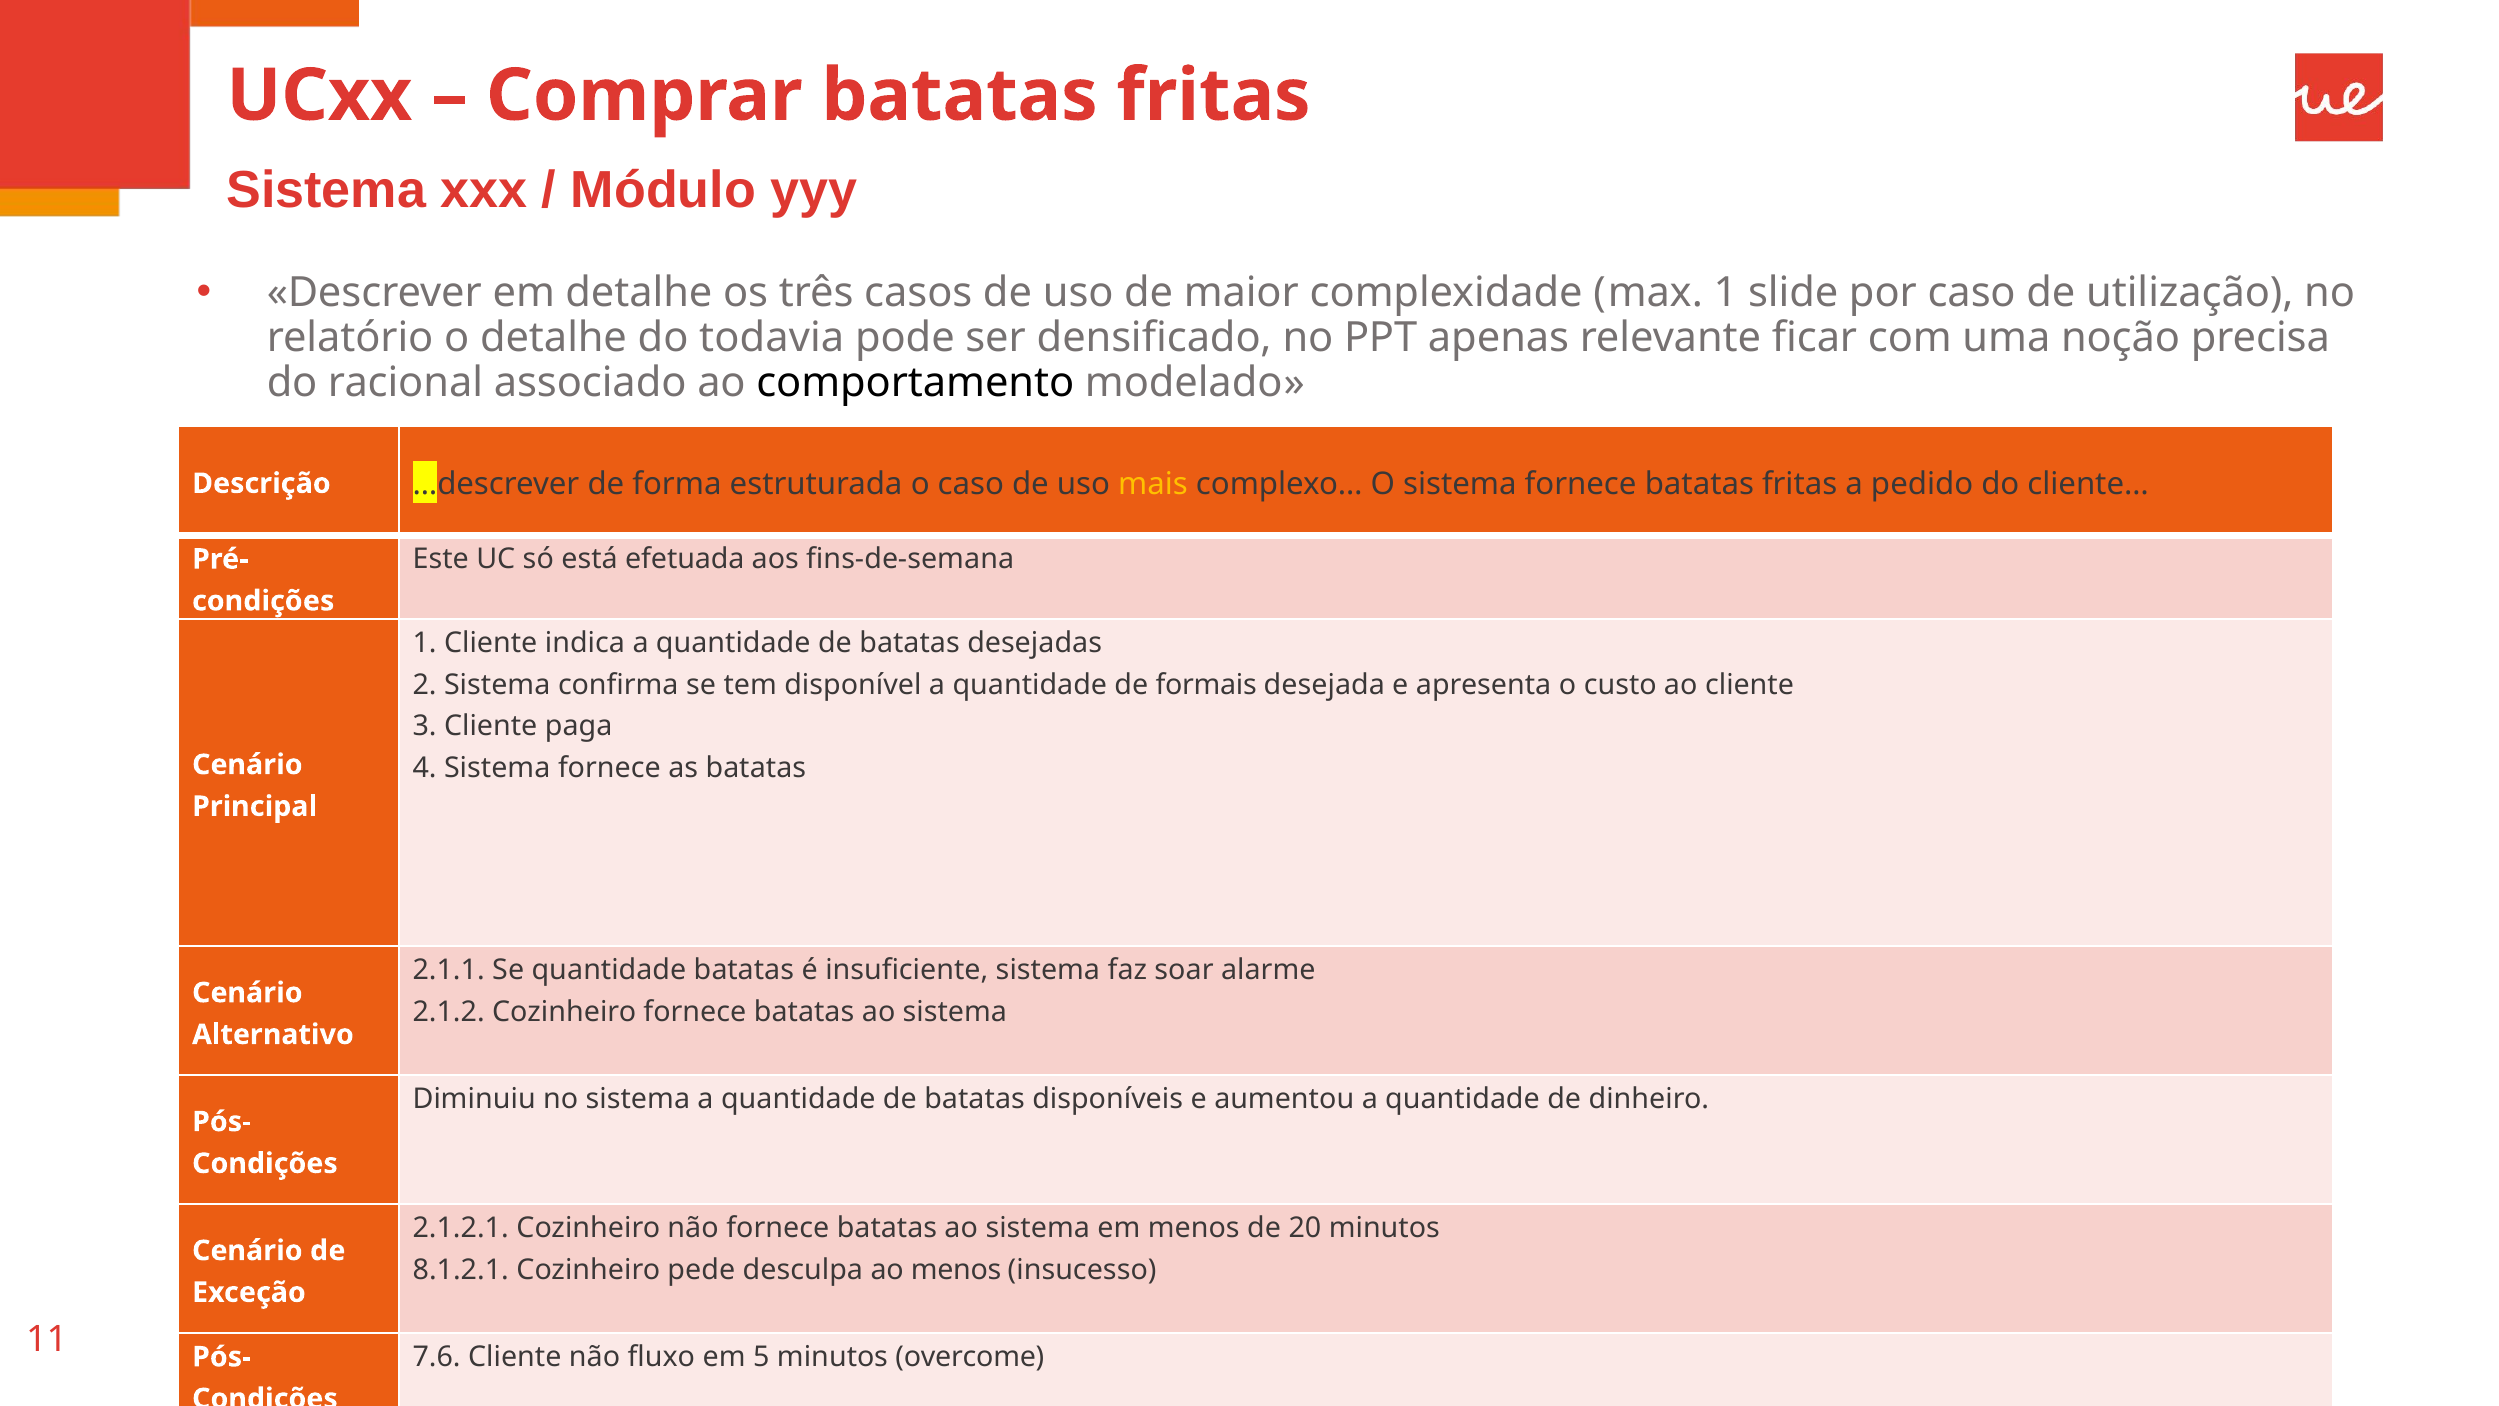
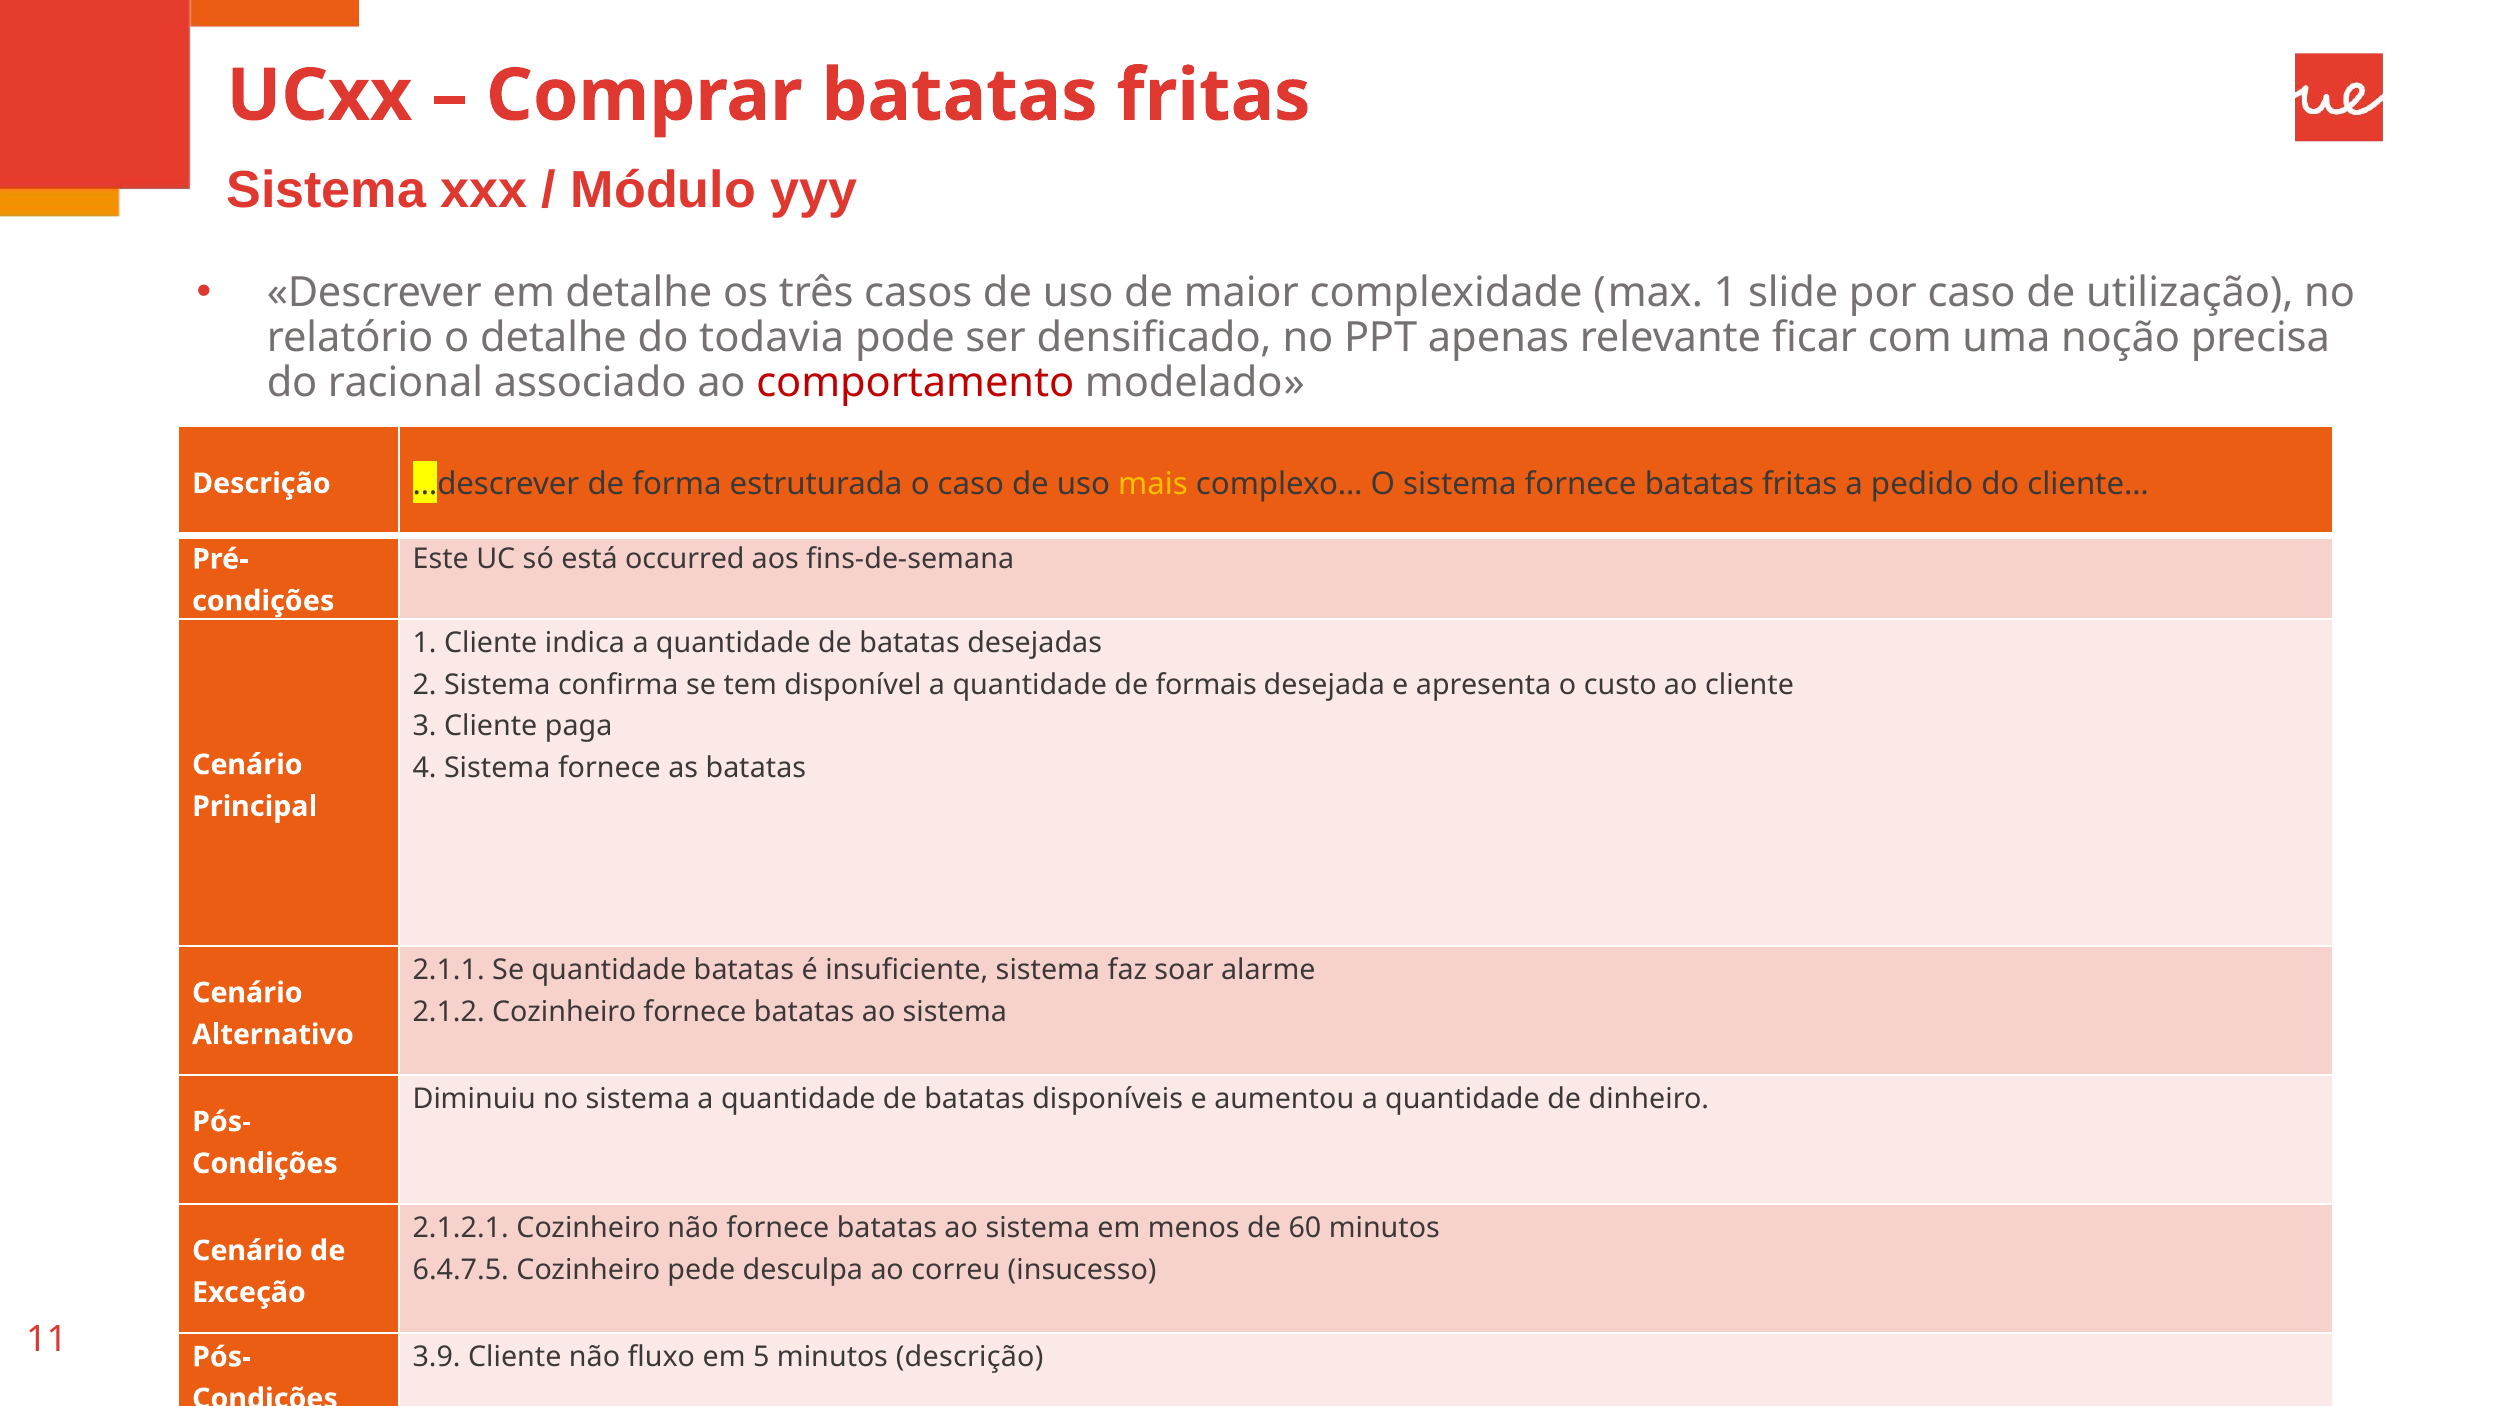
comportamento colour: black -> red (915, 382)
efetuada: efetuada -> occurred (685, 559)
20: 20 -> 60 (1305, 1228)
8.1.2.1: 8.1.2.1 -> 6.4.7.5 (461, 1270)
ao menos: menos -> correu (956, 1270)
7.6: 7.6 -> 3.9 (437, 1357)
minutos overcome: overcome -> descrição (970, 1357)
